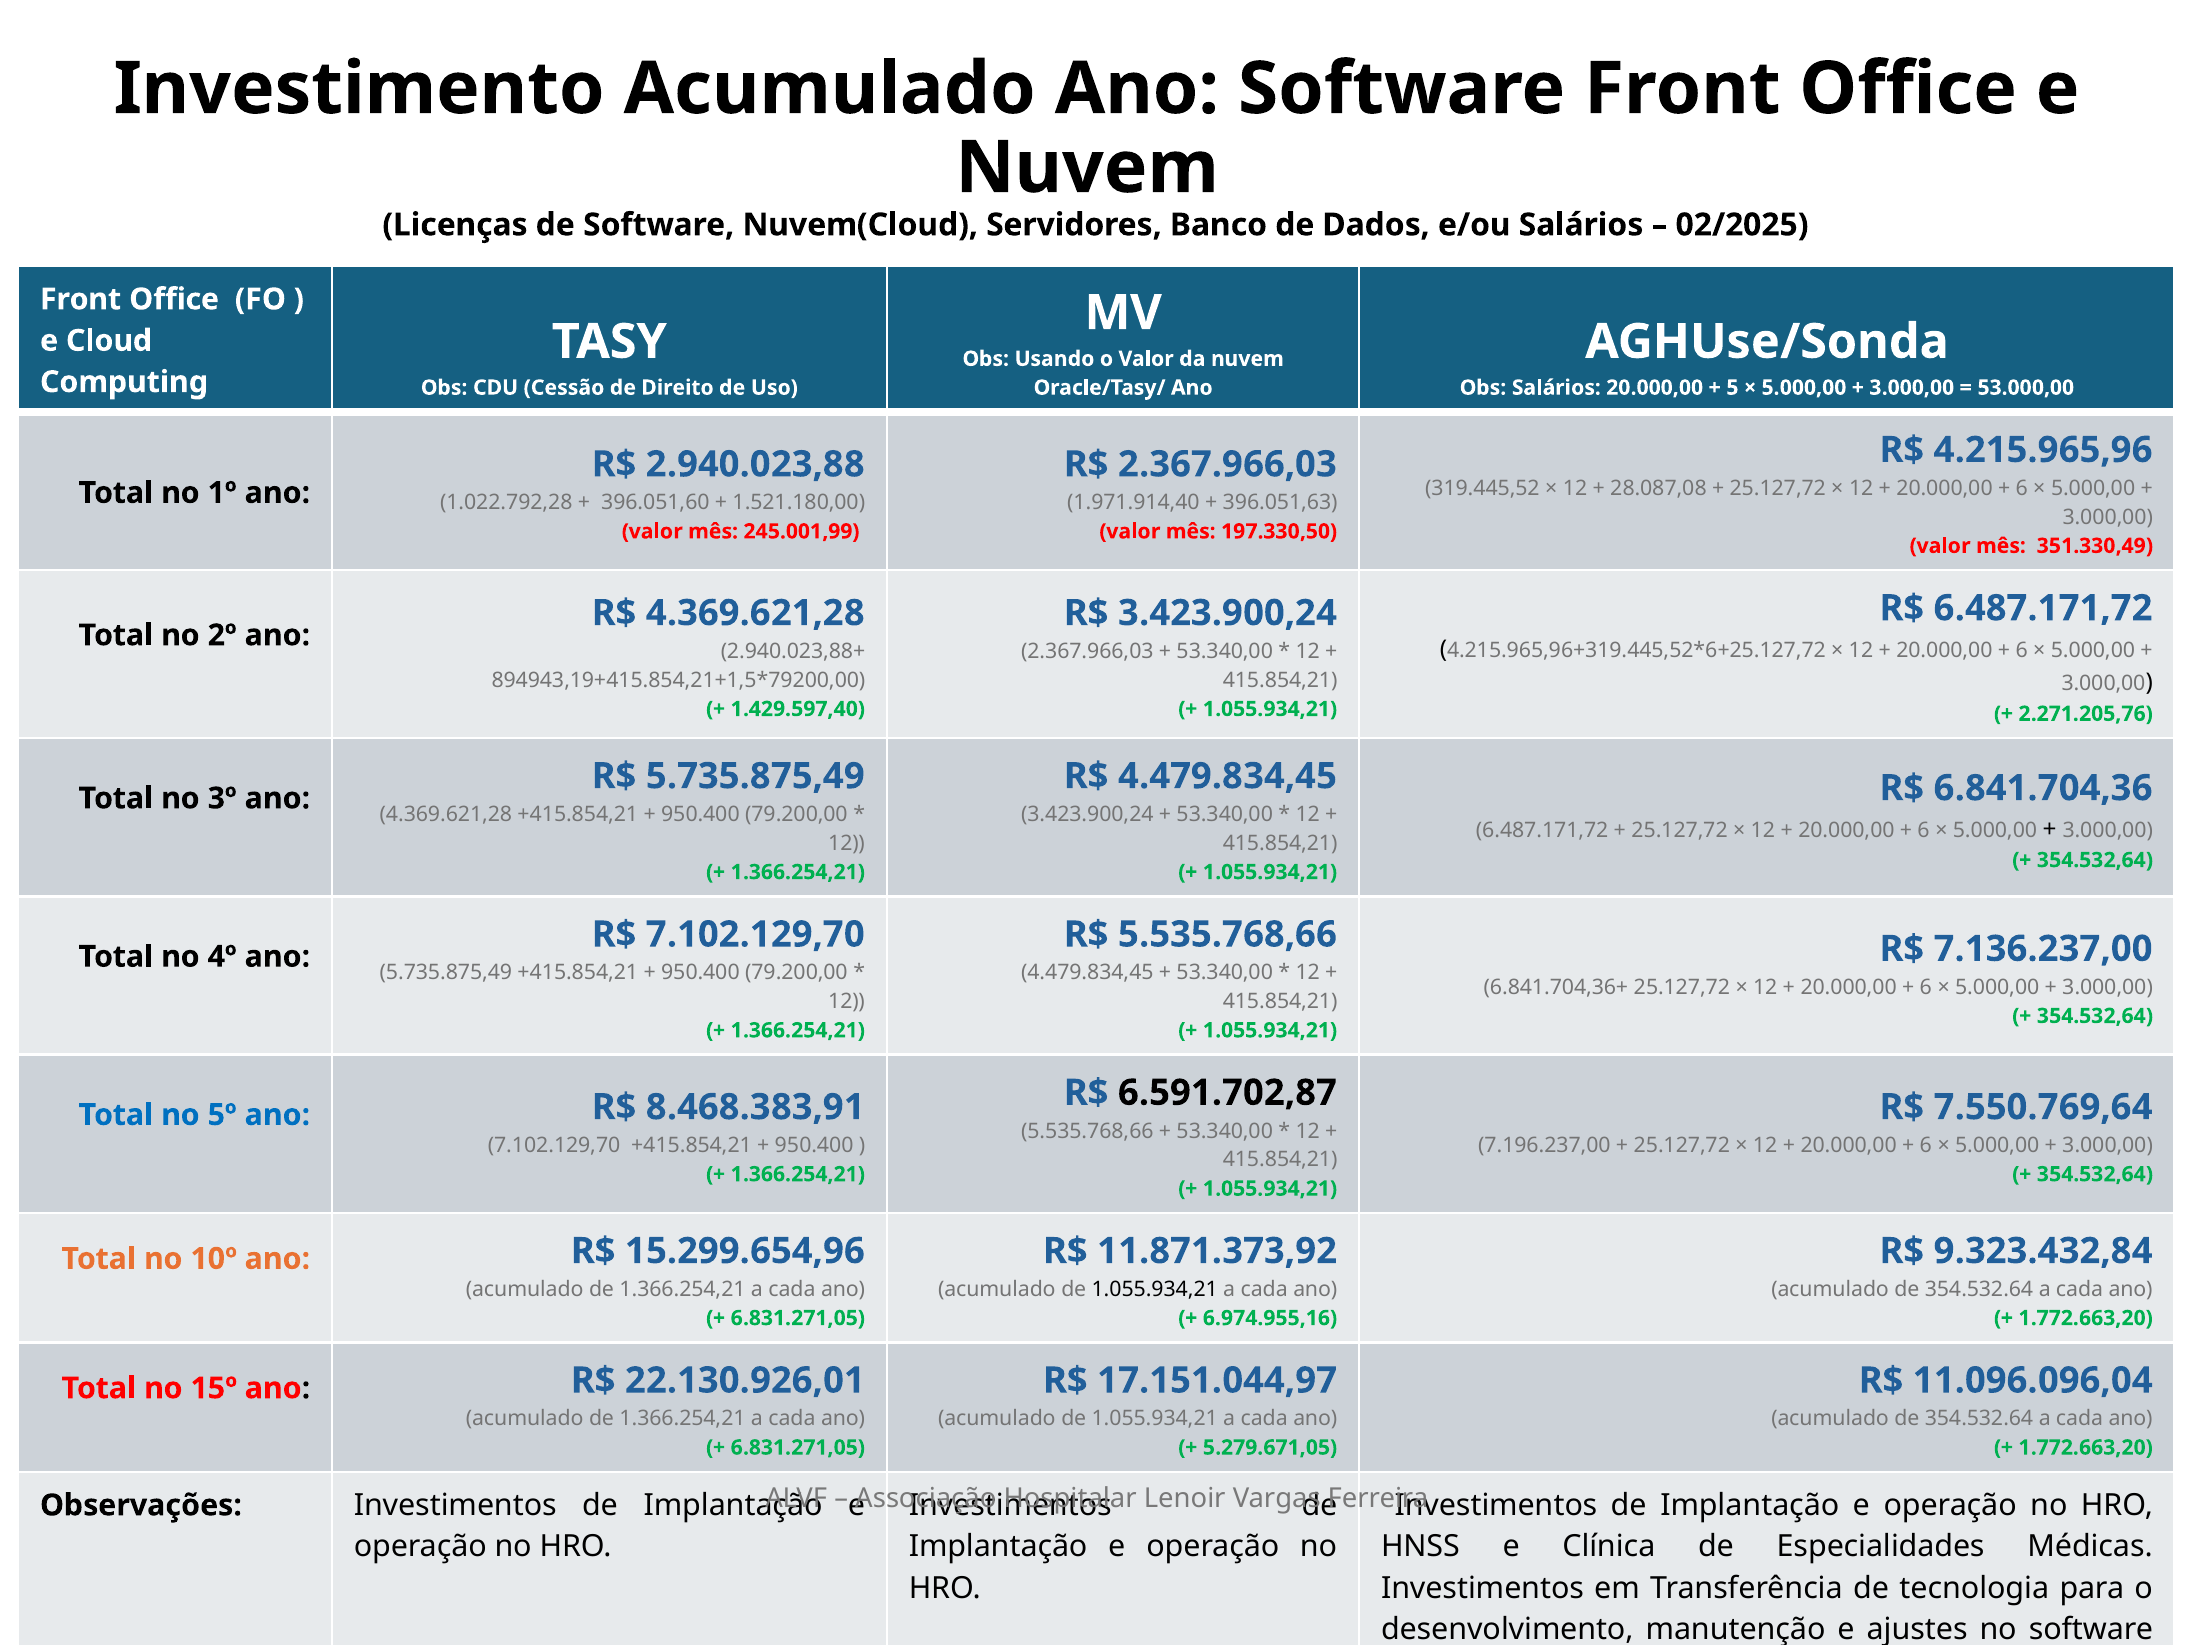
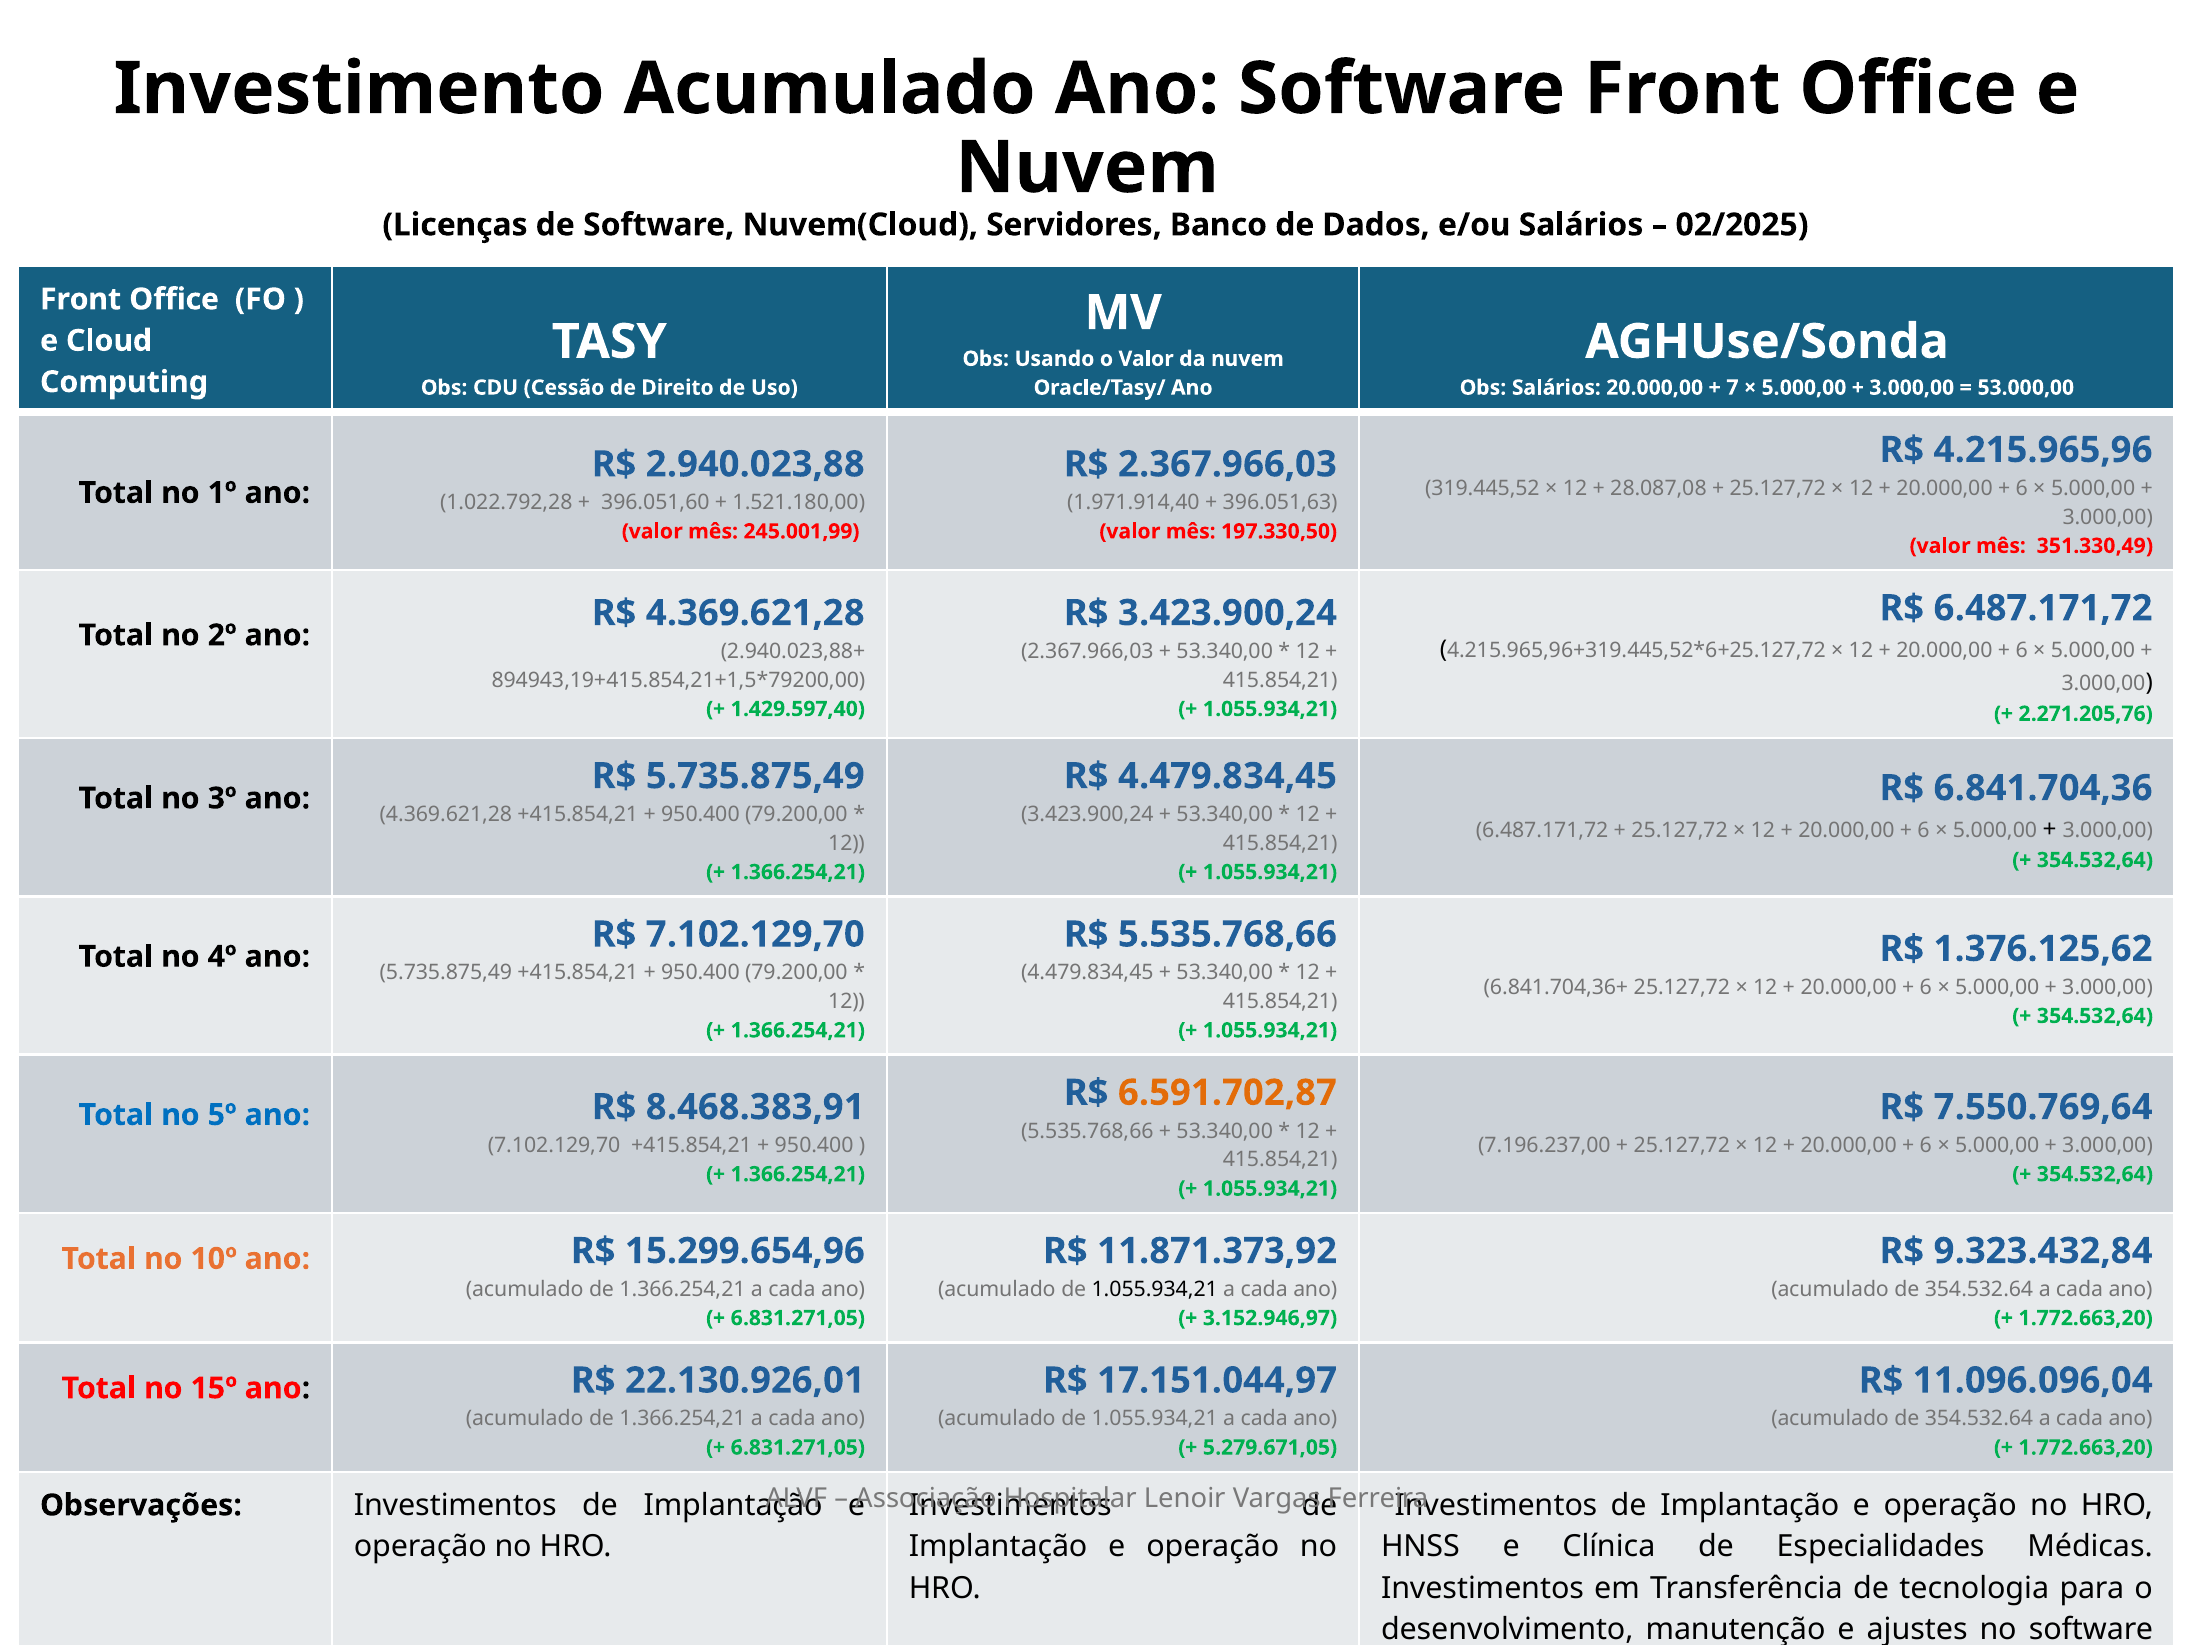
5: 5 -> 7 (1732, 388)
7.136.237,00: 7.136.237,00 -> 1.376.125,62 (2043, 949)
6.591.702,87 colour: black -> orange (1227, 1093)
6.974.955,16: 6.974.955,16 -> 3.152.946,97 (1270, 1318)
